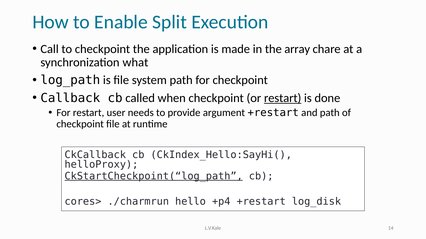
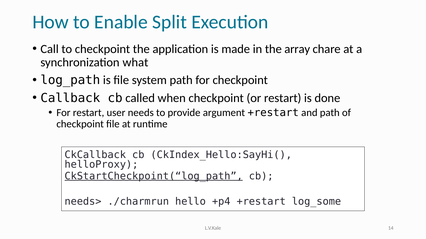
restart underline: present -> none (283, 98)
cores>: cores> -> needs> (83, 202)
log_disk: log_disk -> log_some (316, 202)
